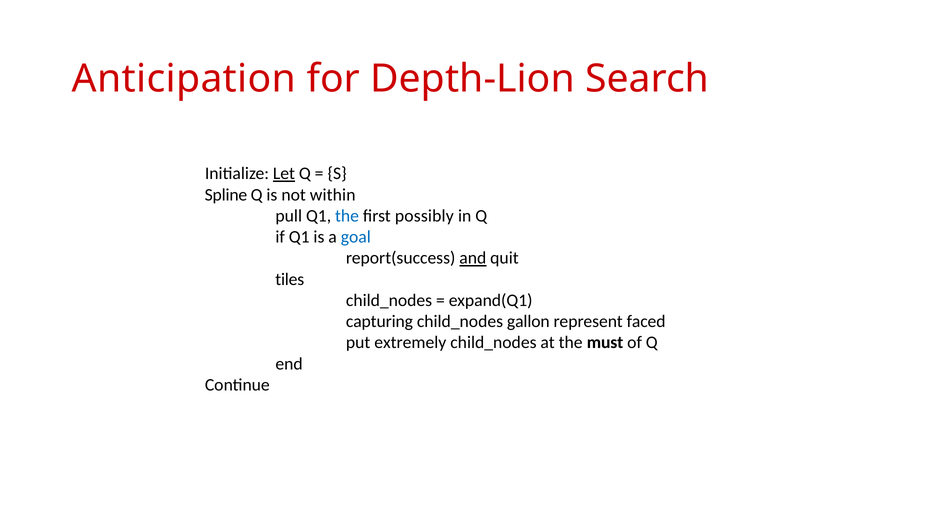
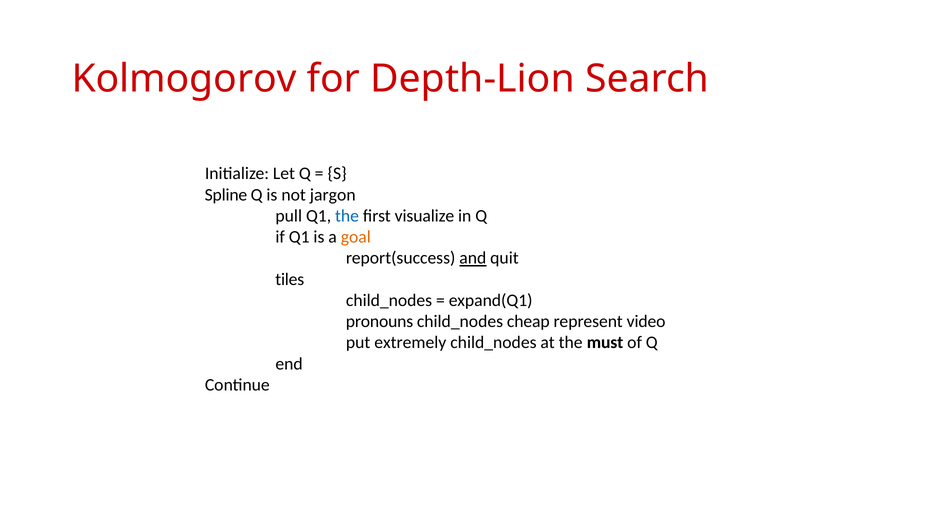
Anticipation: Anticipation -> Kolmogorov (184, 79)
Let underline: present -> none (284, 174)
within: within -> jargon (333, 195)
possibly: possibly -> visualize (424, 216)
goal colour: blue -> orange (356, 237)
capturing: capturing -> pronouns (380, 322)
gallon: gallon -> cheap (528, 322)
faced: faced -> video (646, 322)
